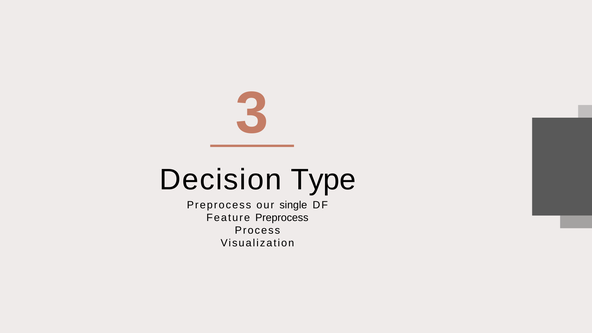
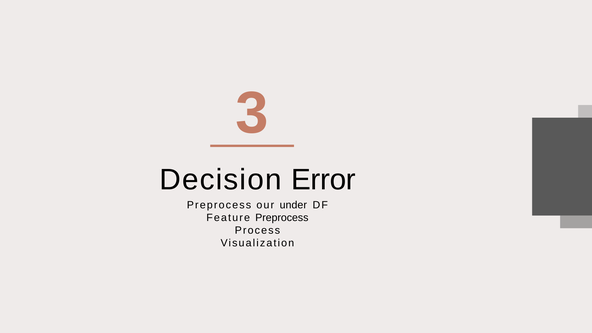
Type: Type -> Error (323, 180)
single: single -> under (293, 205)
